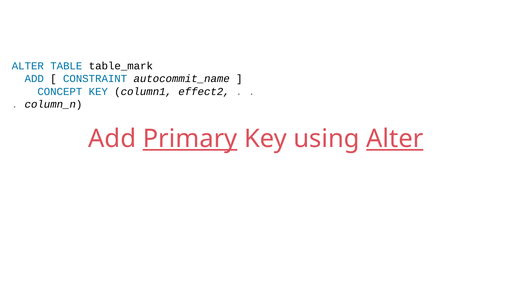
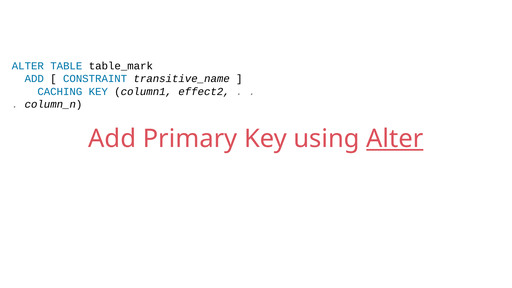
autocommit_name: autocommit_name -> transitive_name (182, 79)
CONCEPT: CONCEPT -> CACHING (60, 91)
Primary underline: present -> none (190, 139)
